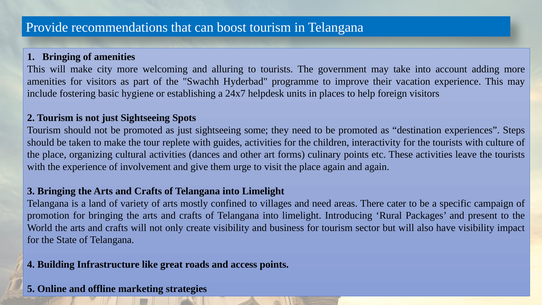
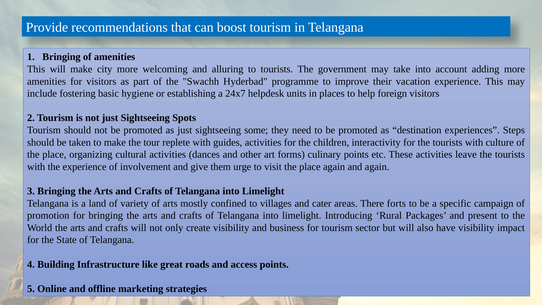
and need: need -> cater (322, 203)
cater: cater -> forts (396, 203)
